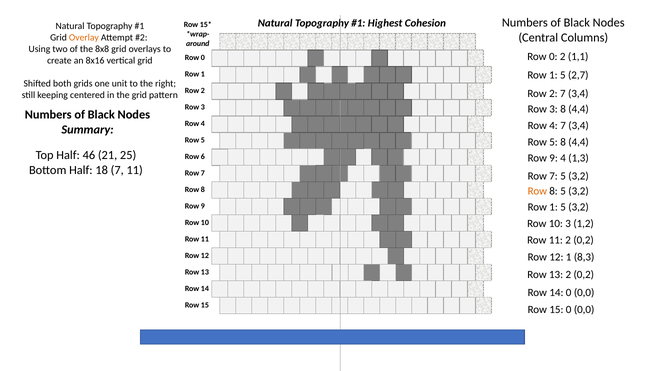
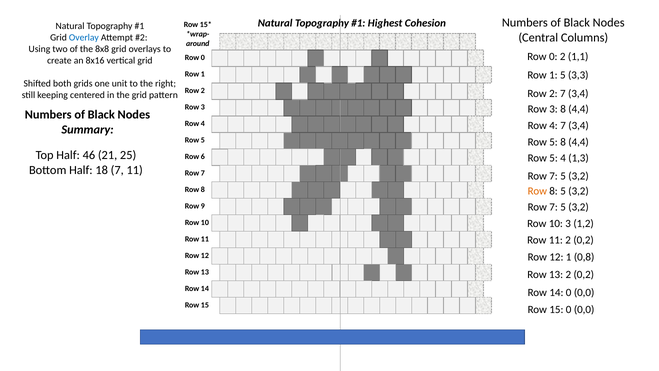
Overlay colour: orange -> blue (84, 37)
2,7: 2,7 -> 3,3 (578, 75)
9: 9 -> 5 (554, 158)
1: 1 -> 7 (554, 207)
8,3: 8,3 -> 0,8 (584, 257)
